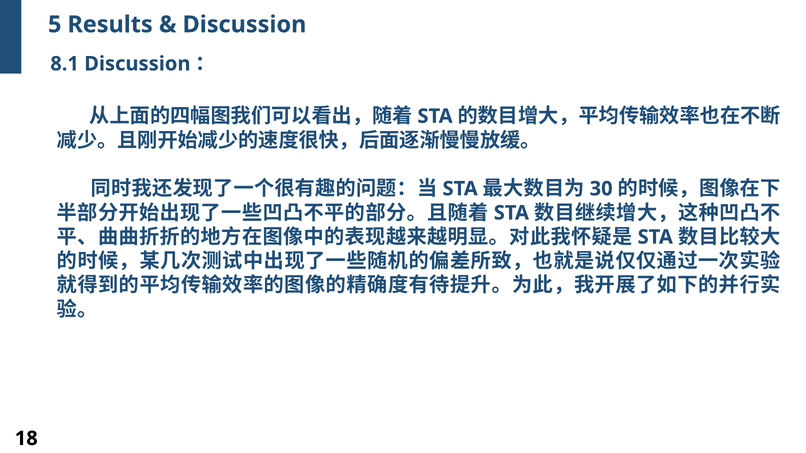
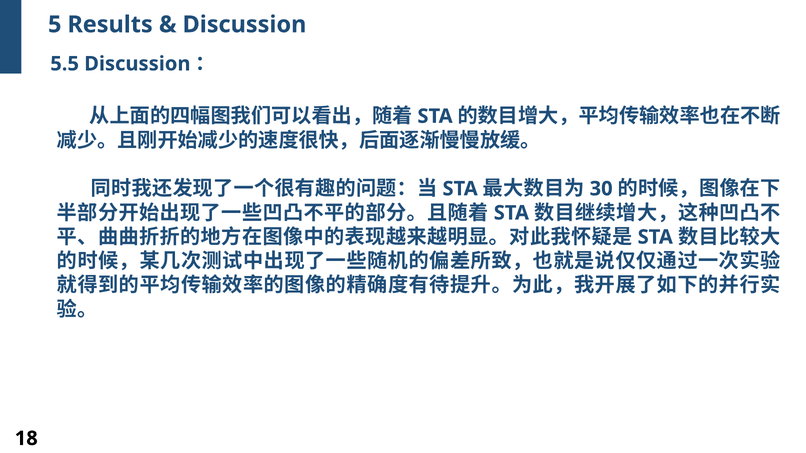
8.1: 8.1 -> 5.5 (65, 64)
